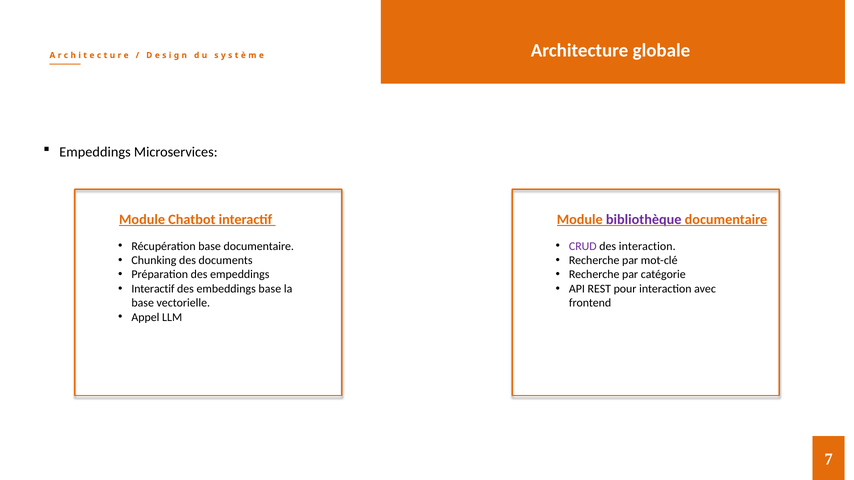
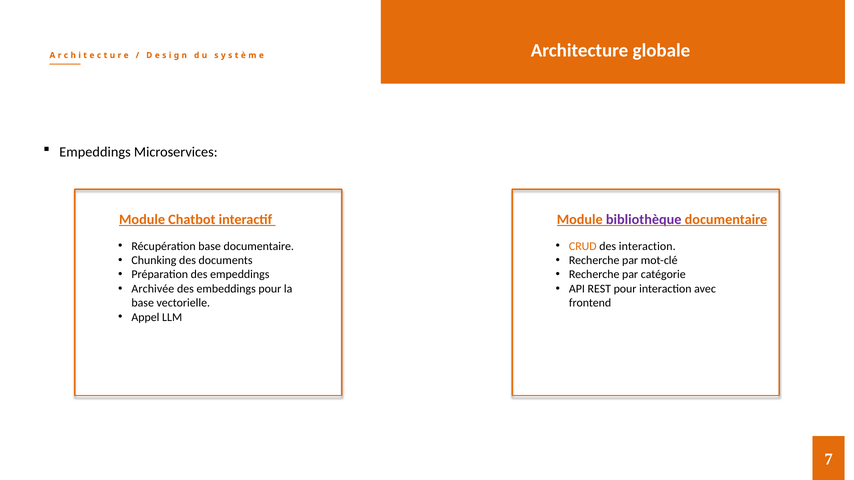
CRUD colour: purple -> orange (583, 246)
Interactif: Interactif -> Archivée (153, 289)
embeddings base: base -> pour (270, 289)
